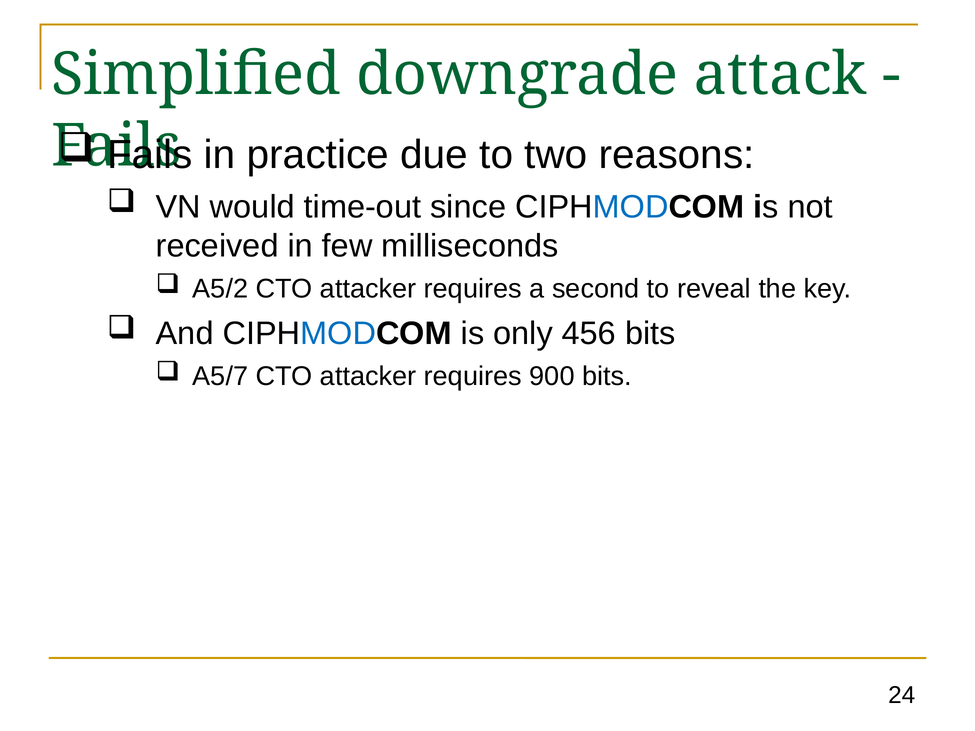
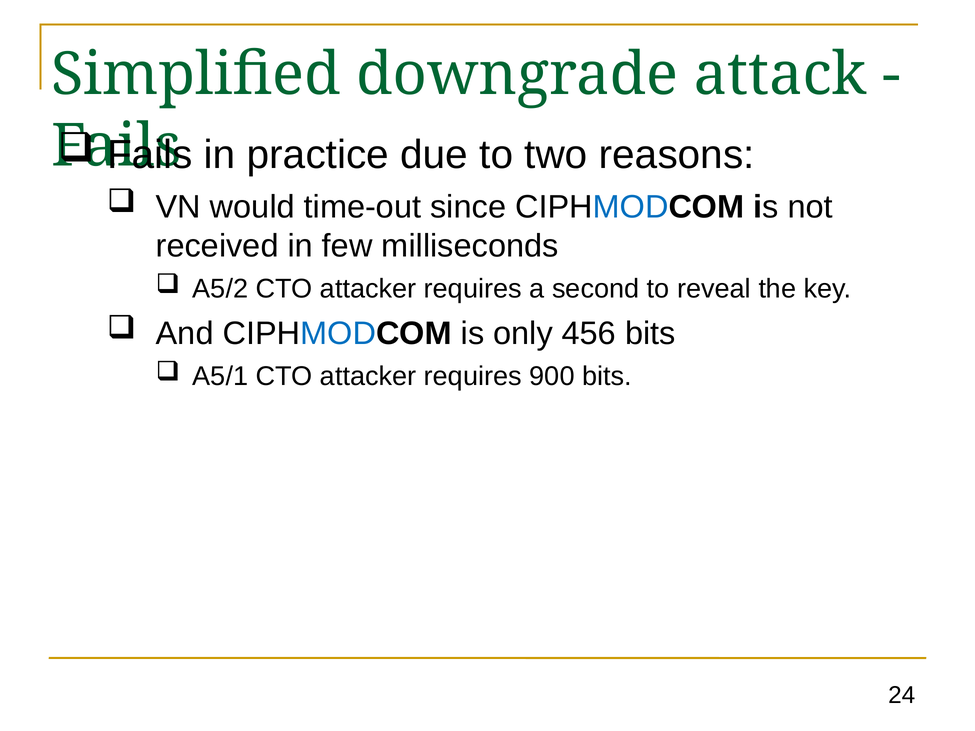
A5/7: A5/7 -> A5/1 (220, 376)
